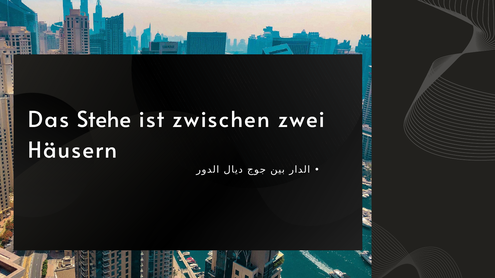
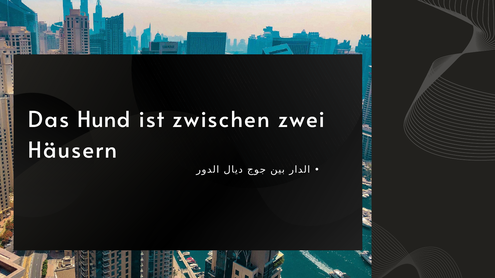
Stehe: Stehe -> Hund (104, 120)
